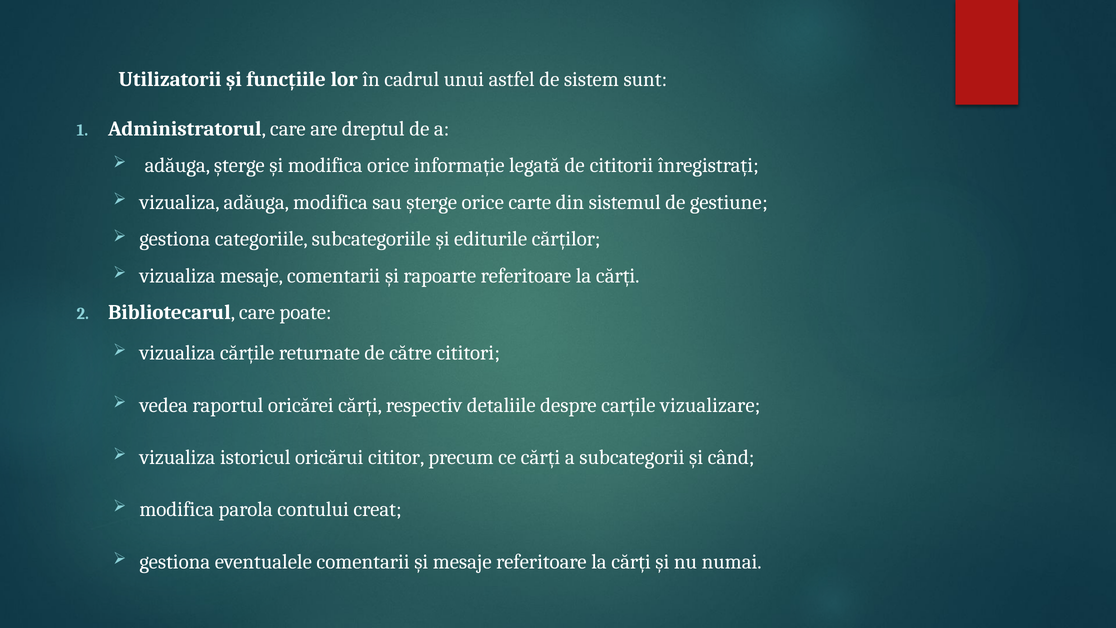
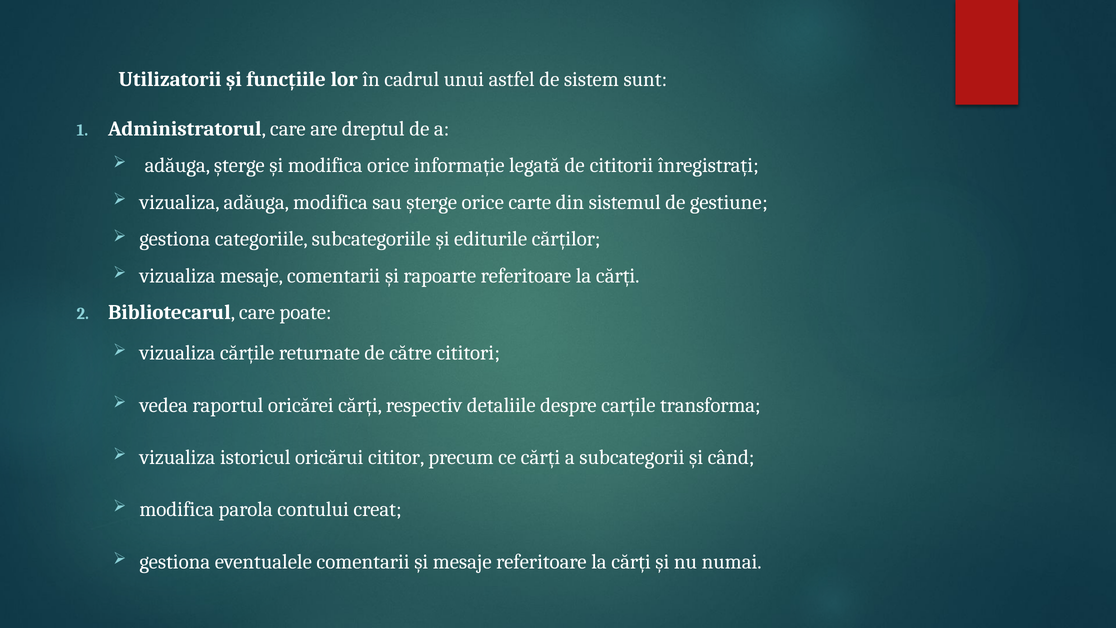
vizualizare: vizualizare -> transforma (710, 405)
